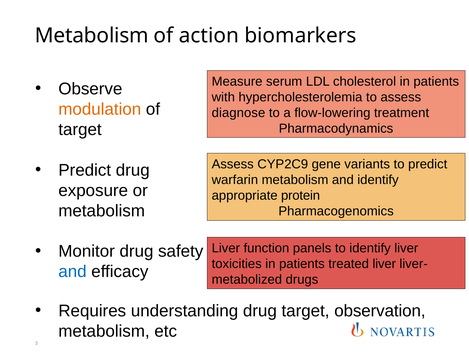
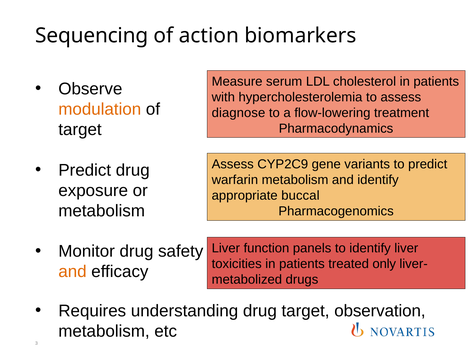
Metabolism: Metabolism -> Sequencing (92, 36)
protein: protein -> buccal (300, 195)
treated liver: liver -> only (384, 264)
and colour: blue -> orange (73, 272)
